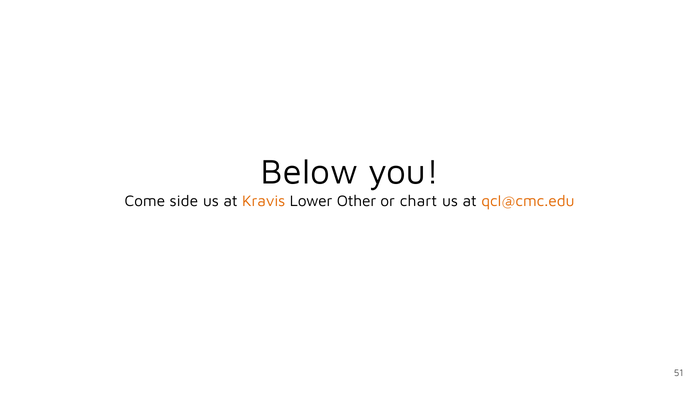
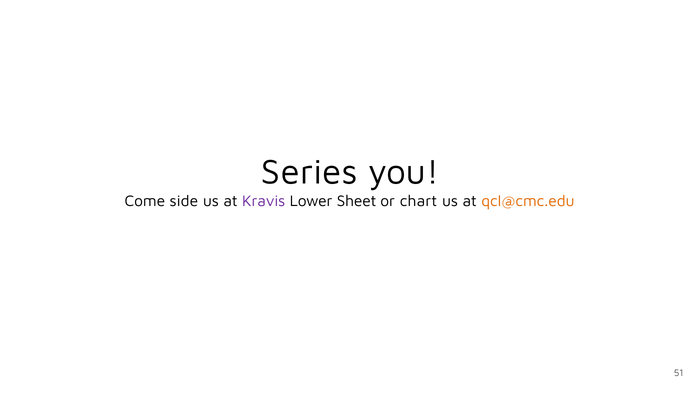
Below: Below -> Series (309, 172)
Kravis colour: orange -> purple (264, 201)
Other: Other -> Sheet (356, 201)
